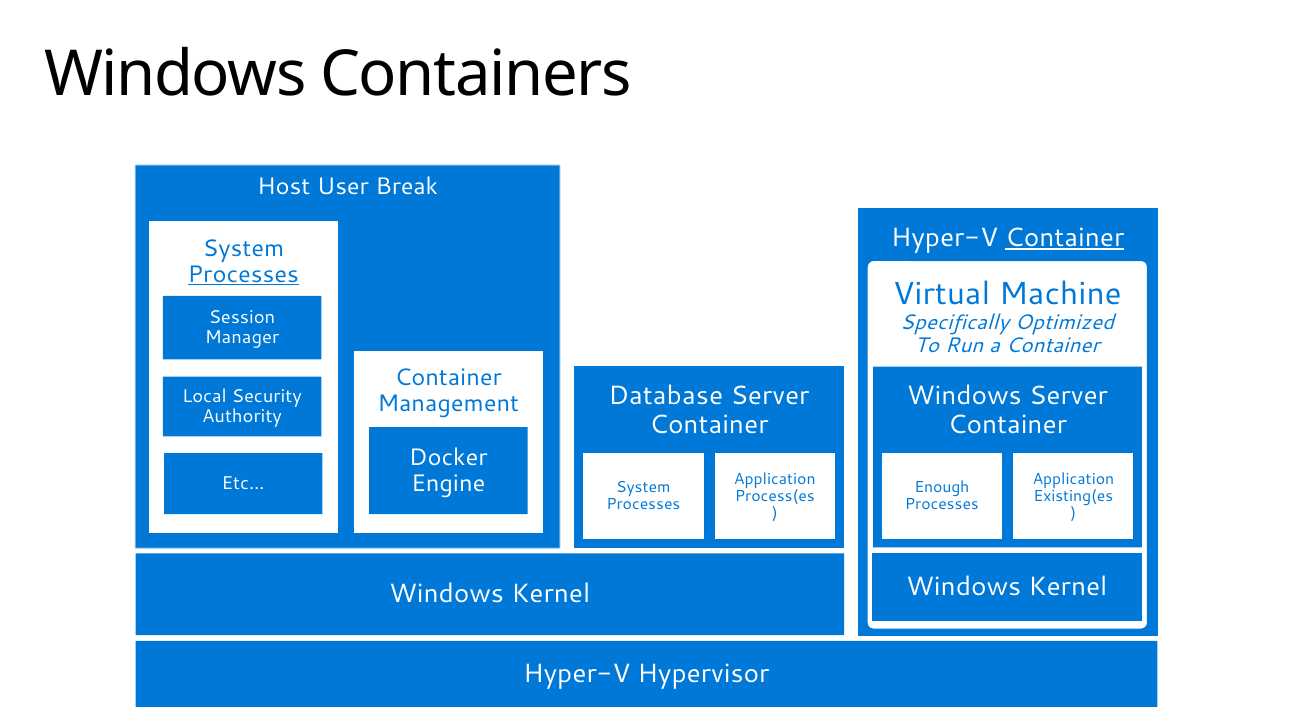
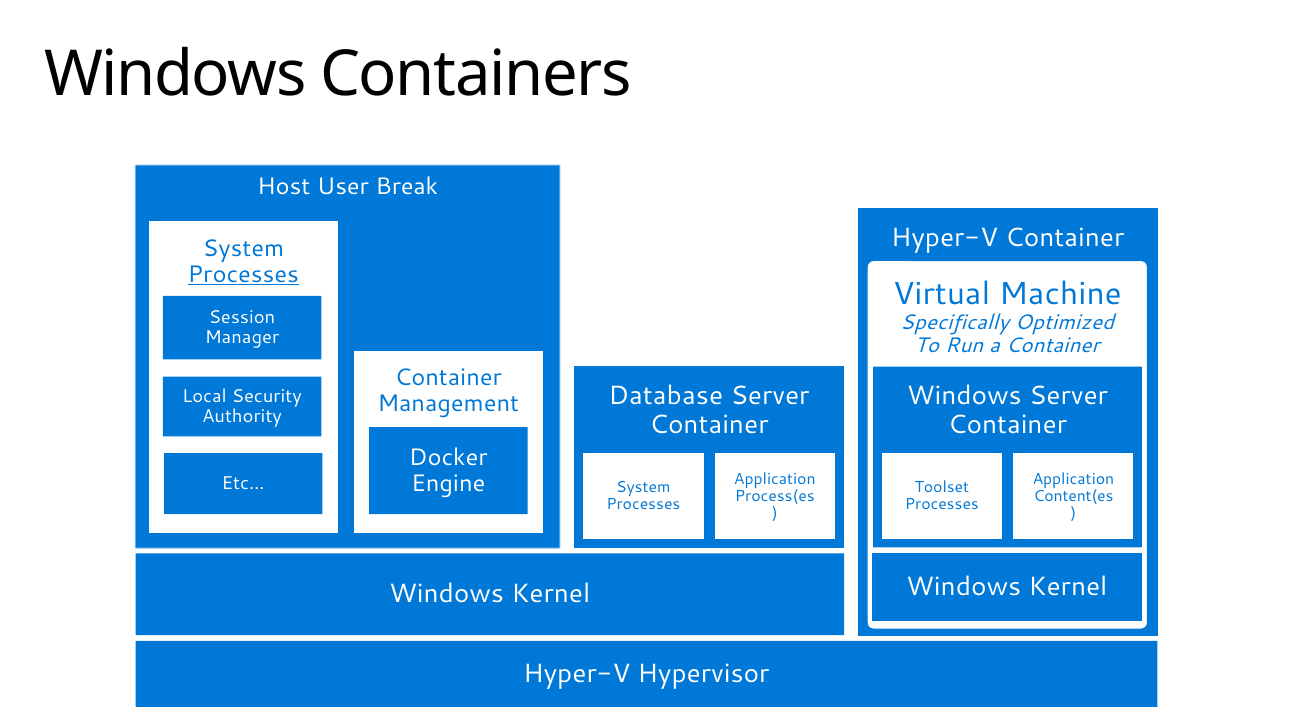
Container underline: present -> none (1065, 238)
Enough: Enough -> Toolset (942, 487)
Existing(es: Existing(es -> Content(es (1073, 496)
